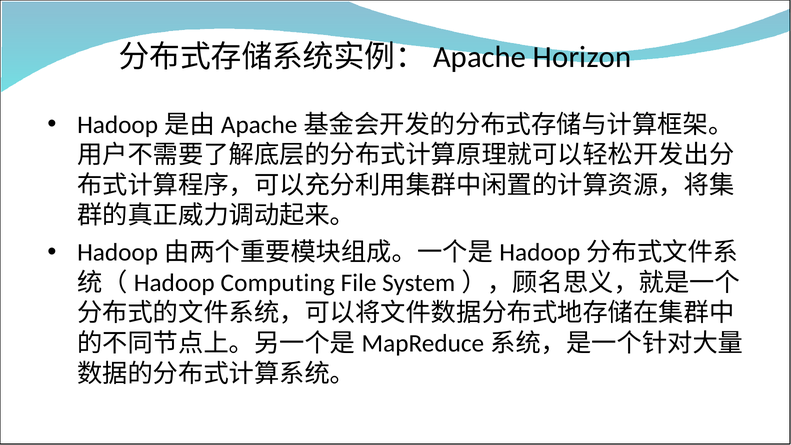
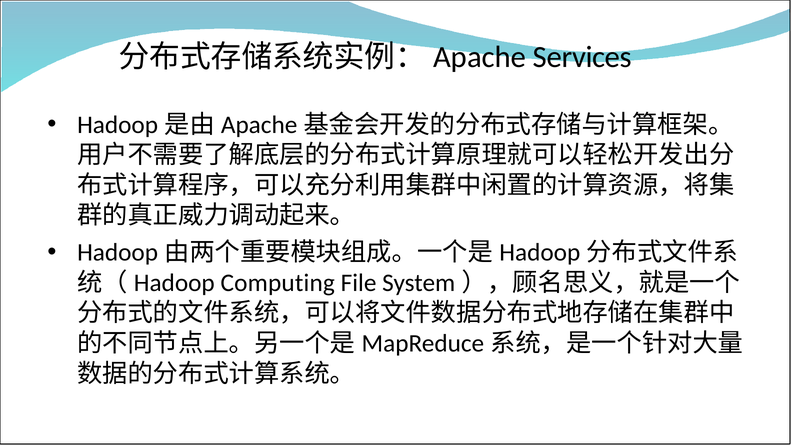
Horizon: Horizon -> Services (582, 57)
